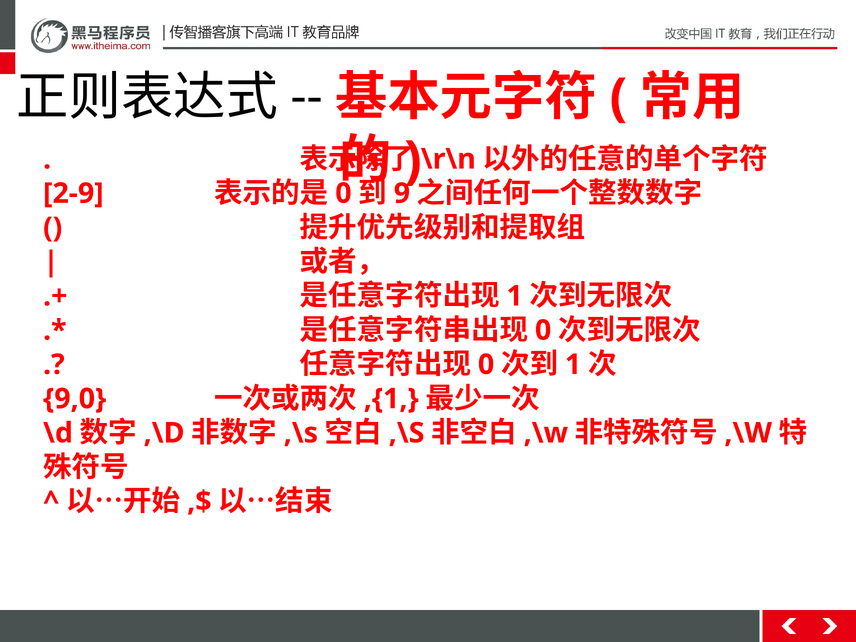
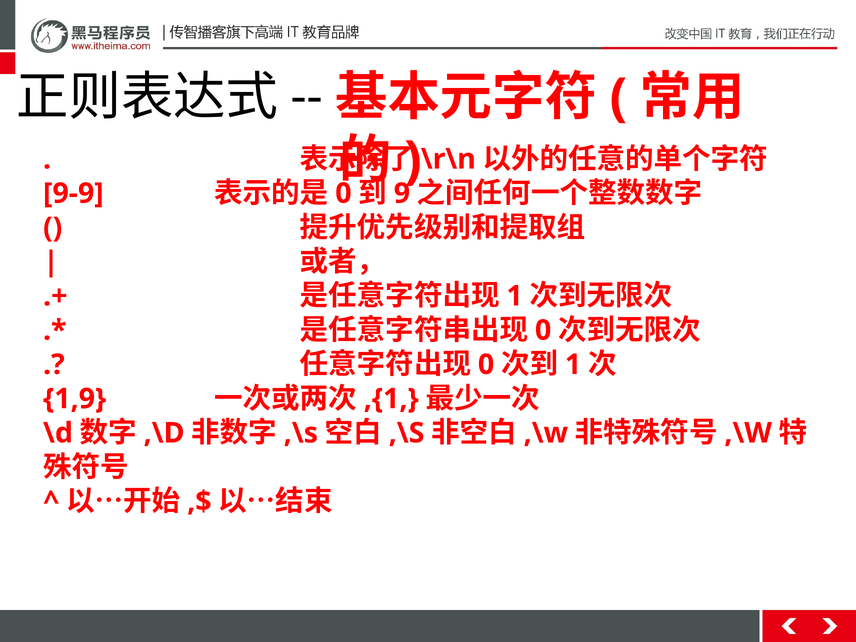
2-9: 2-9 -> 9-9 (73, 193)
9,0: 9,0 -> 1,9 (75, 399)
